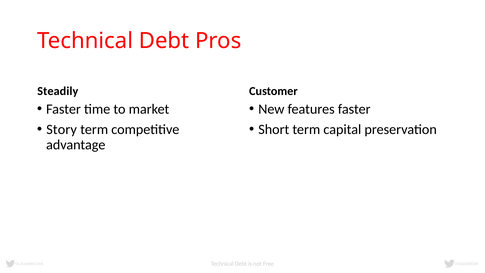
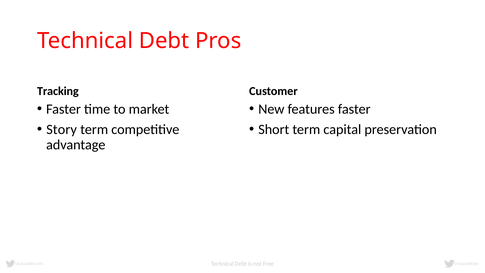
Steadily: Steadily -> Tracking (58, 91)
